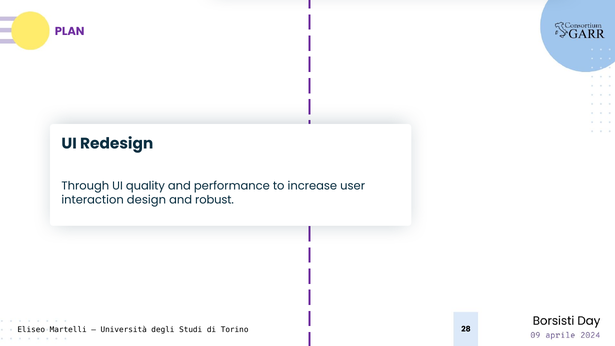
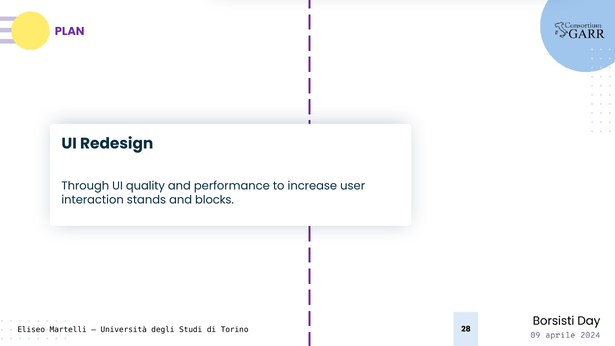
design: design -> stands (146, 200)
robust: robust -> blocks (214, 200)
